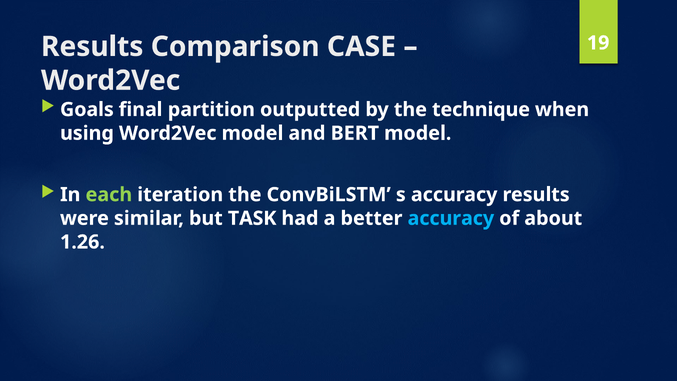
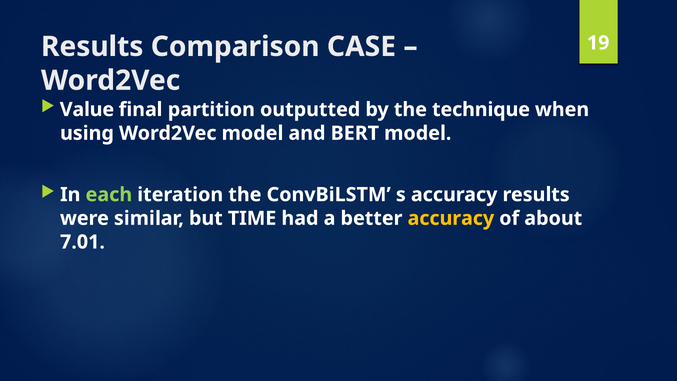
Goals: Goals -> Value (87, 110)
TASK: TASK -> TIME (252, 218)
accuracy colour: light blue -> yellow (451, 218)
1.26: 1.26 -> 7.01 (82, 242)
